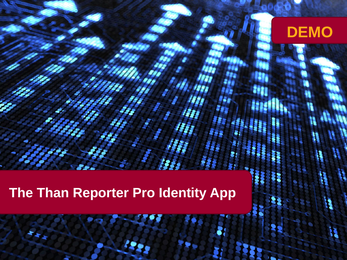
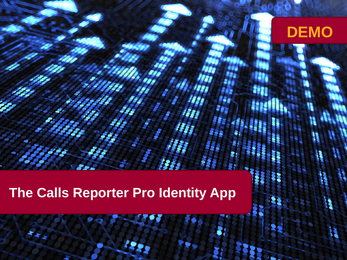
Than: Than -> Calls (53, 193)
